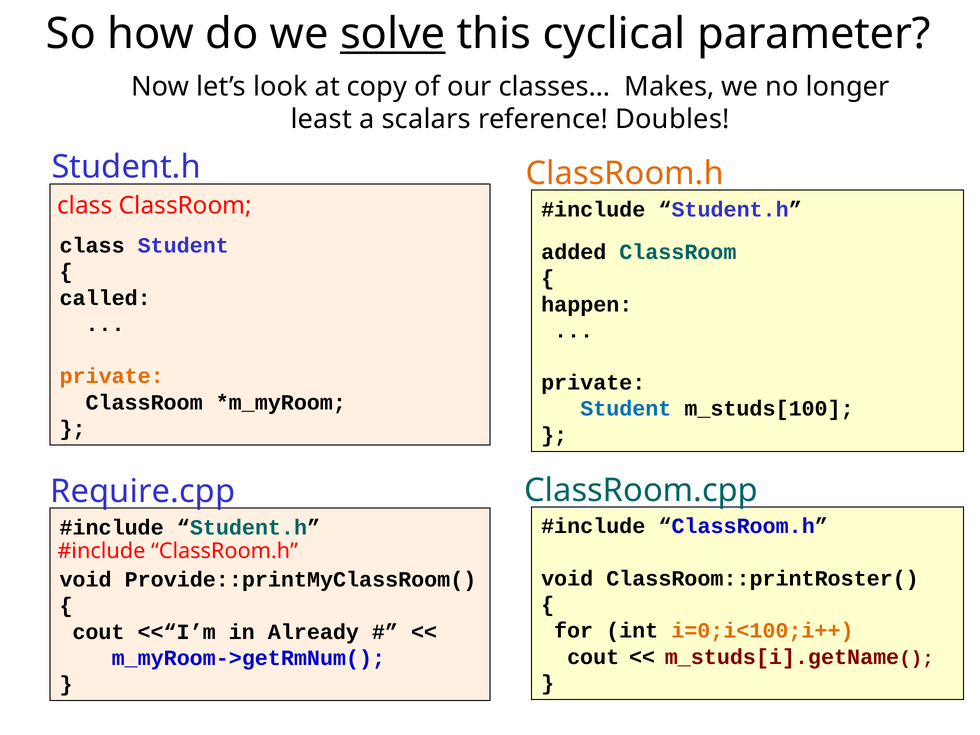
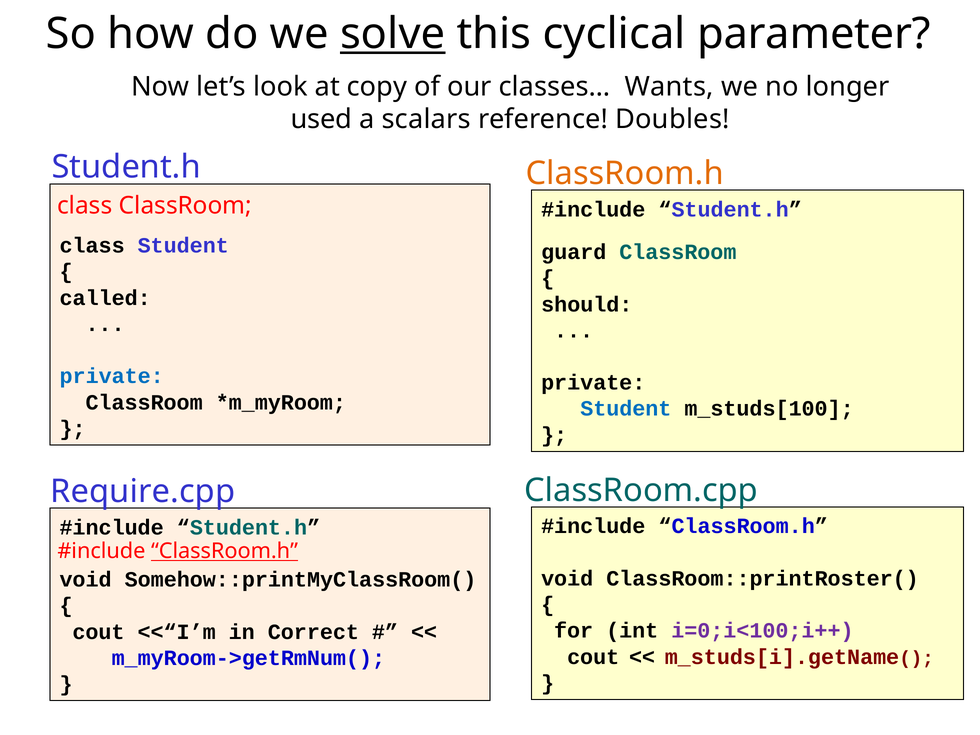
Makes: Makes -> Wants (669, 87)
least: least -> used (322, 119)
added: added -> guard (574, 252)
happen: happen -> should (587, 304)
private colour: orange -> blue (112, 376)
ClassRoom.h underline: none -> present (225, 551)
Provide::printMyClassRoom(: Provide::printMyClassRoom( -> Somehow::printMyClassRoom( (301, 580)
i=0;i<100;i++ colour: orange -> purple (762, 631)
Already: Already -> Correct (313, 632)
